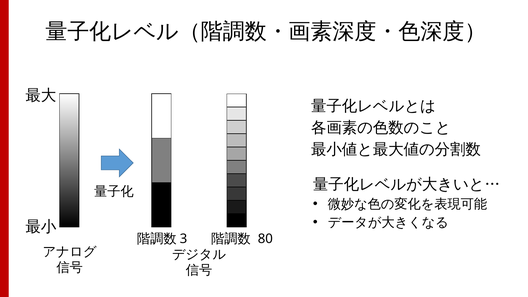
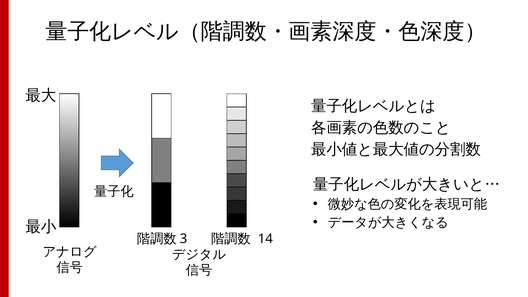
80: 80 -> 14 (265, 239)
